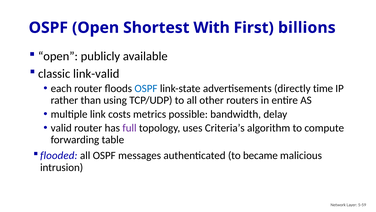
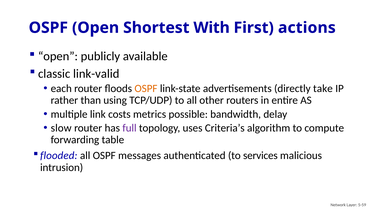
billions: billions -> actions (307, 28)
OSPF colour: blue -> orange (146, 88)
time: time -> take (323, 88)
valid: valid -> slow (61, 128)
became: became -> services (260, 155)
